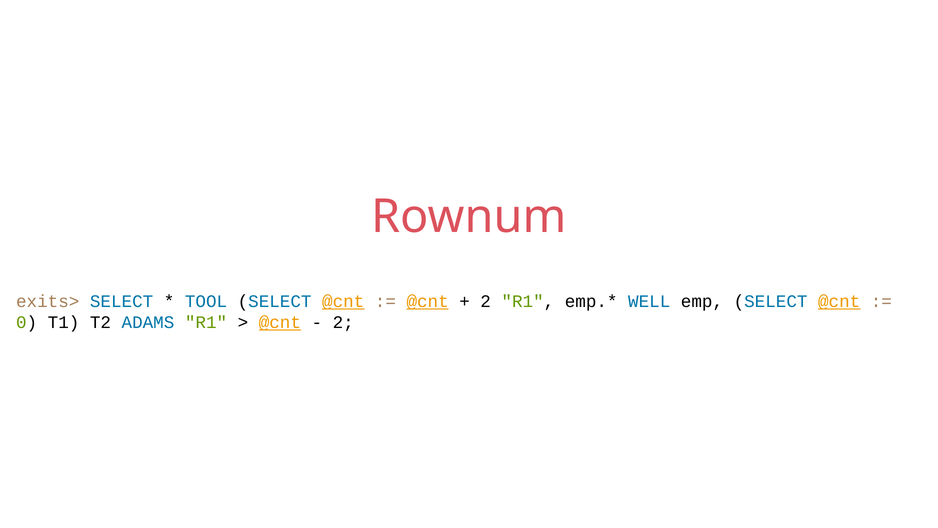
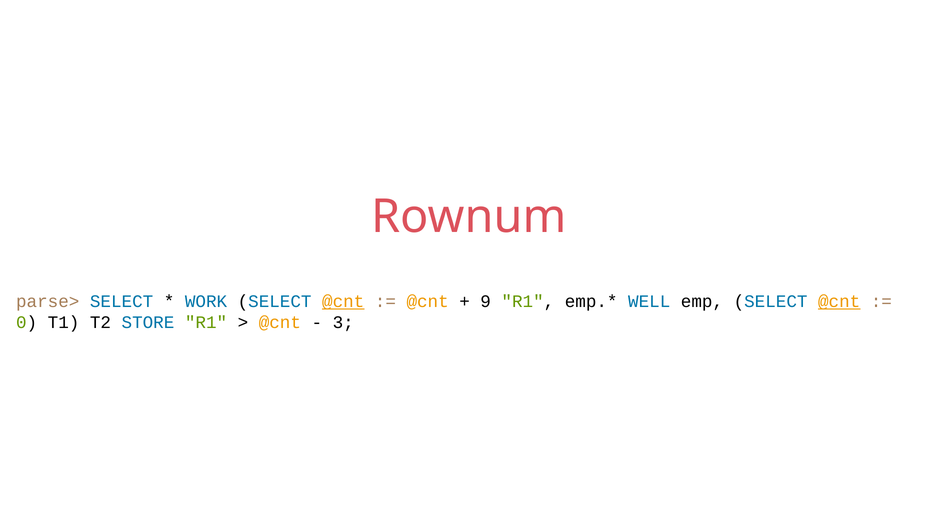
exits>: exits> -> parse> (48, 301)
TOOL: TOOL -> WORK (206, 301)
@cnt underline: present -> none (428, 301)
2: 2 -> 9 (486, 301)
ADAMS: ADAMS -> STORE (148, 322)
@cnt underline: present -> none (280, 322)
2: 2 -> 3 (343, 322)
